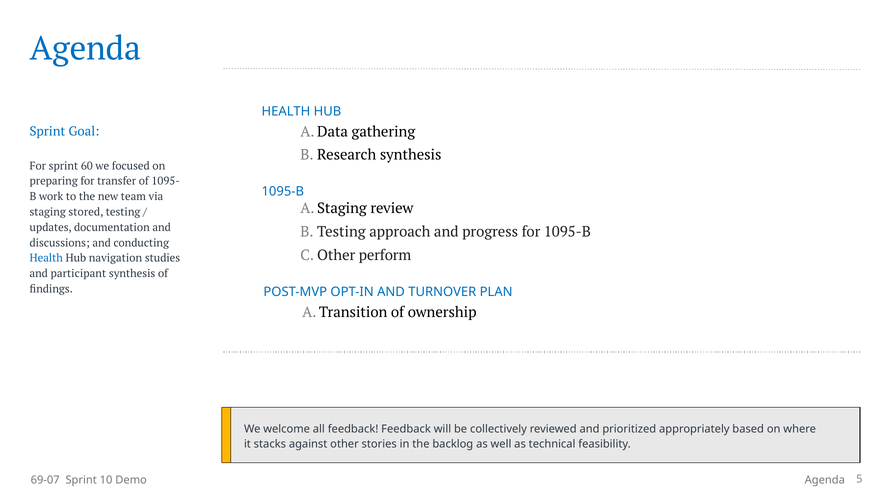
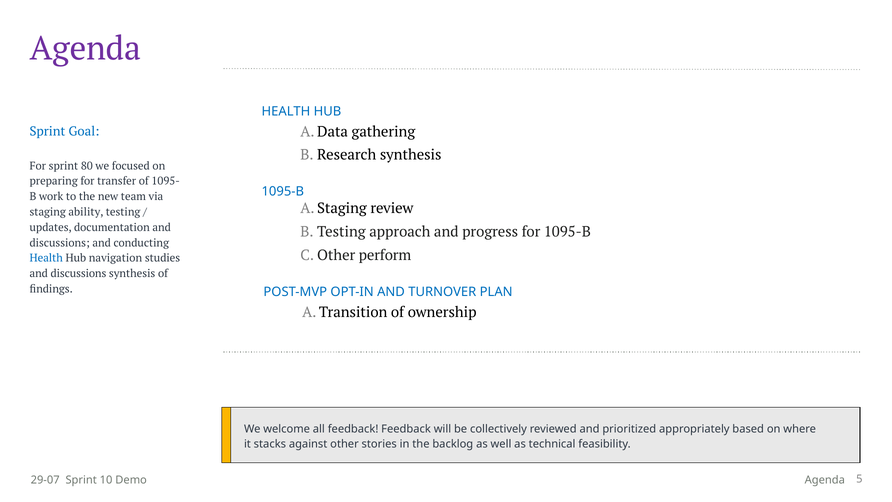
Agenda colour: blue -> purple (85, 49)
60: 60 -> 80 (87, 166)
stored: stored -> ability (86, 212)
participant: participant -> discussions (78, 274)
69-07: 69-07 -> 29-07 (45, 480)
